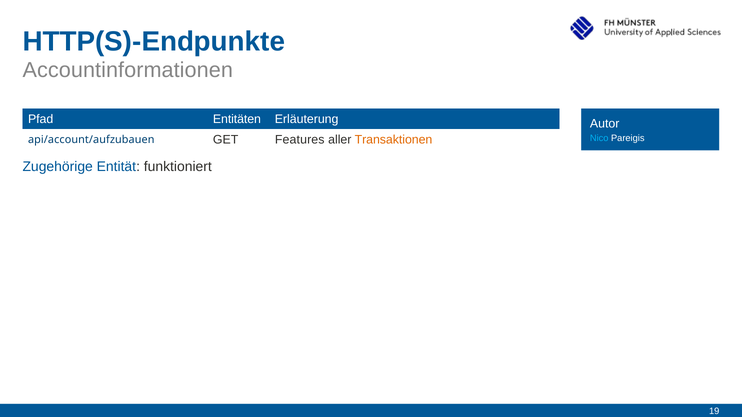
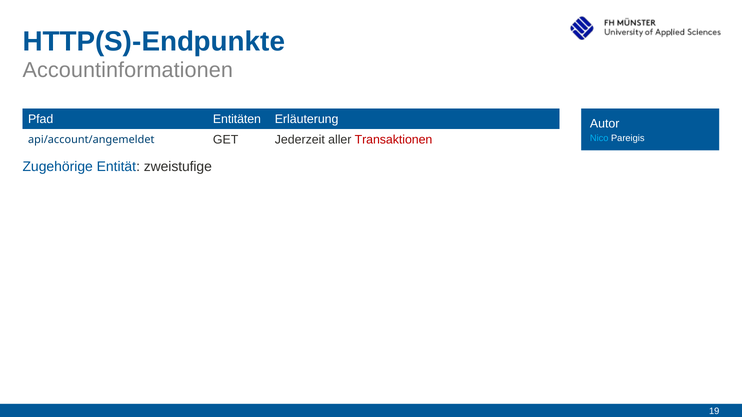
api/account/aufzubauen: api/account/aufzubauen -> api/account/angemeldet (91, 140)
Features: Features -> Jederzeit (300, 140)
Transaktionen colour: orange -> red (394, 140)
funktioniert: funktioniert -> zweistufige (178, 167)
